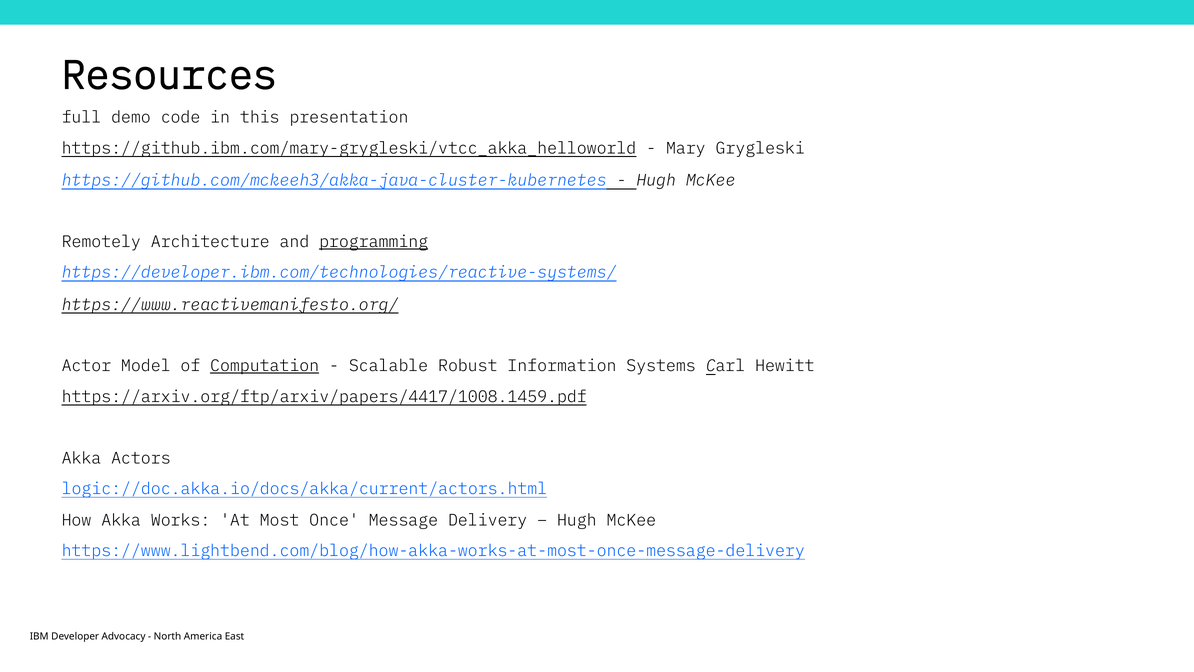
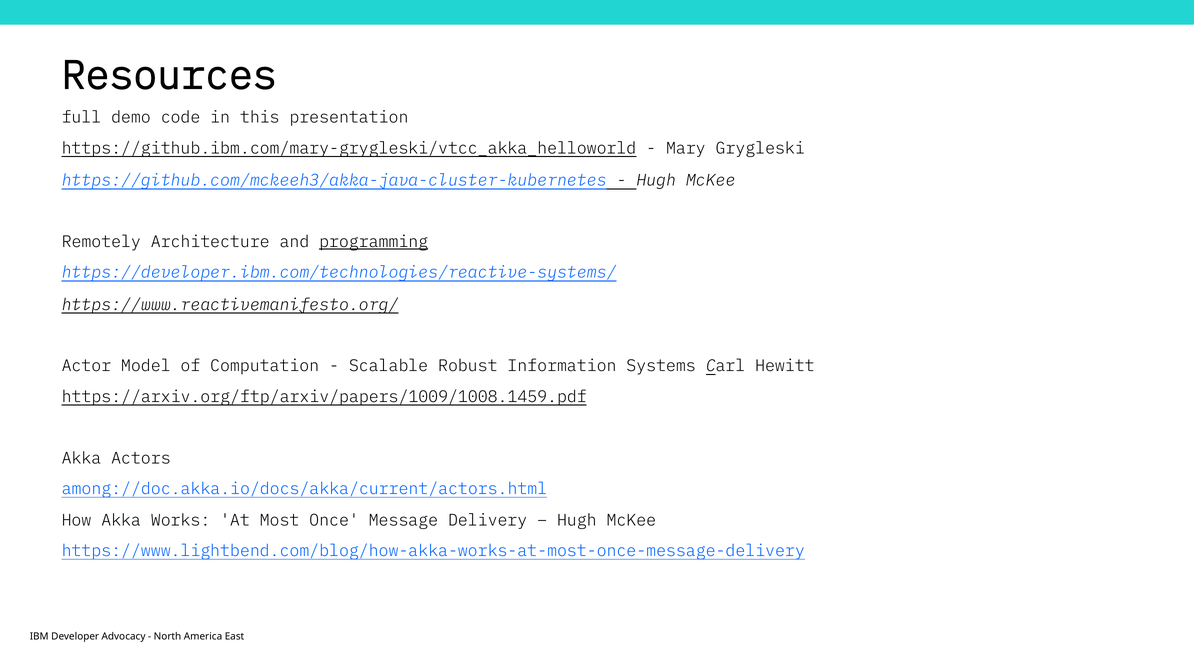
Computation underline: present -> none (265, 366)
https://arxiv.org/ftp/arxiv/papers/4417/1008.1459.pdf: https://arxiv.org/ftp/arxiv/papers/4417/1008.1459.pdf -> https://arxiv.org/ftp/arxiv/papers/1009/1008.1459.pdf (324, 396)
logic://doc.akka.io/docs/akka/current/actors.html: logic://doc.akka.io/docs/akka/current/actors.html -> among://doc.akka.io/docs/akka/current/actors.html (304, 488)
